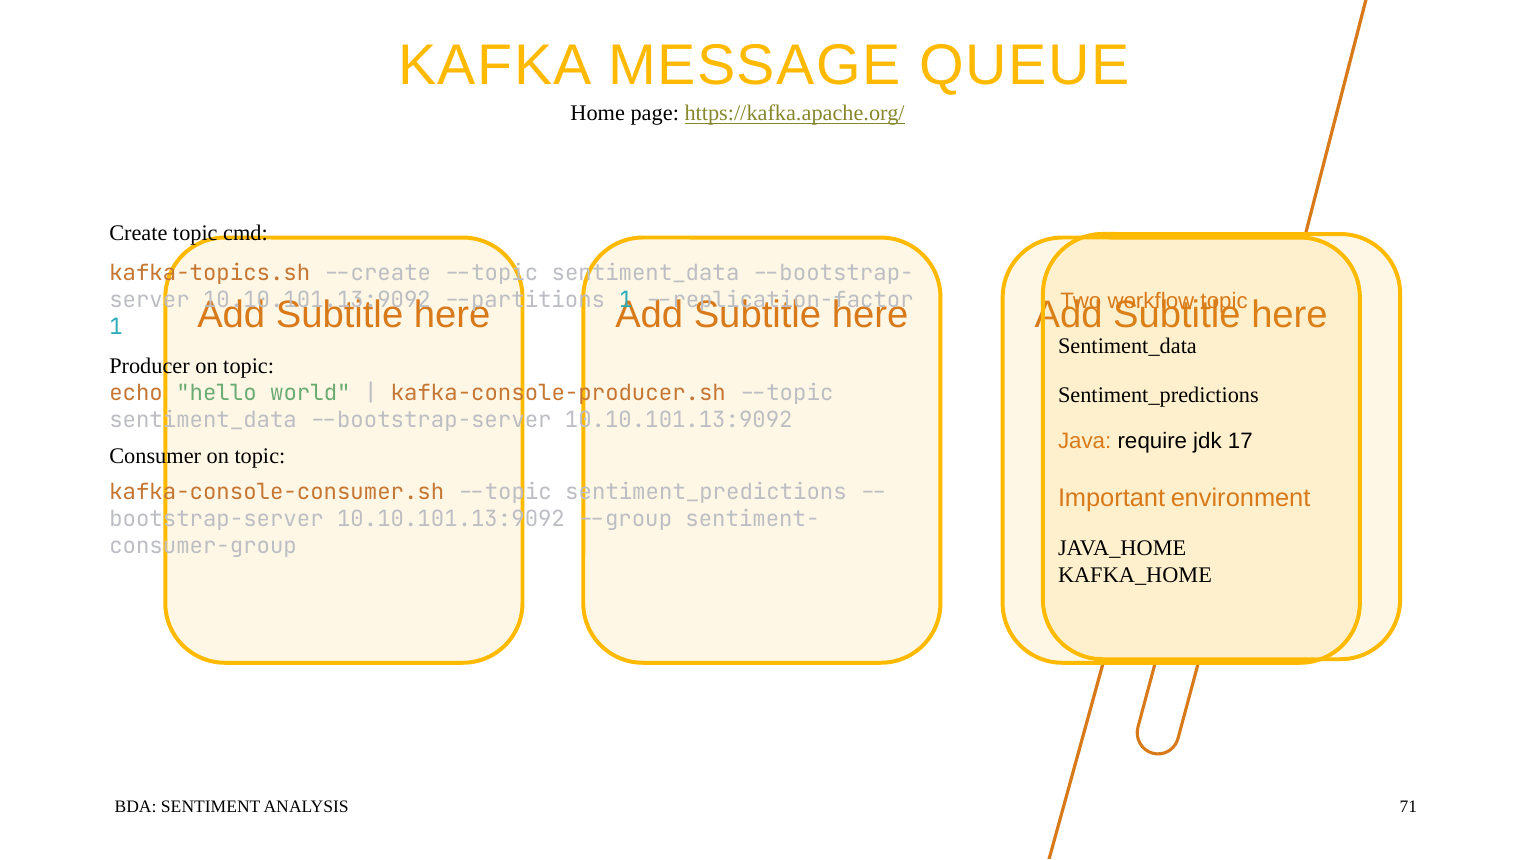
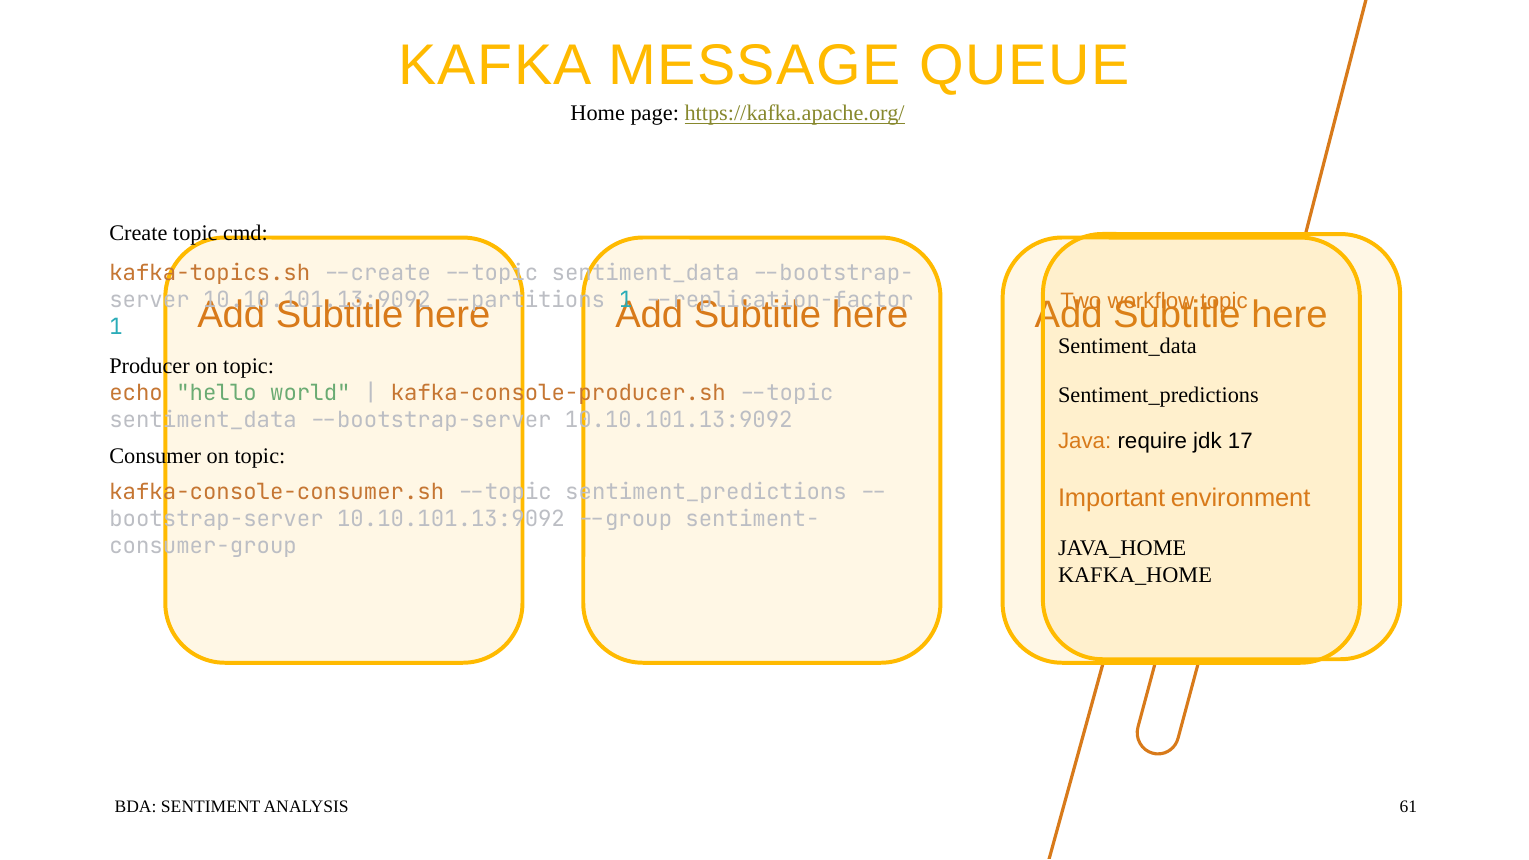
71: 71 -> 61 (1408, 806)
